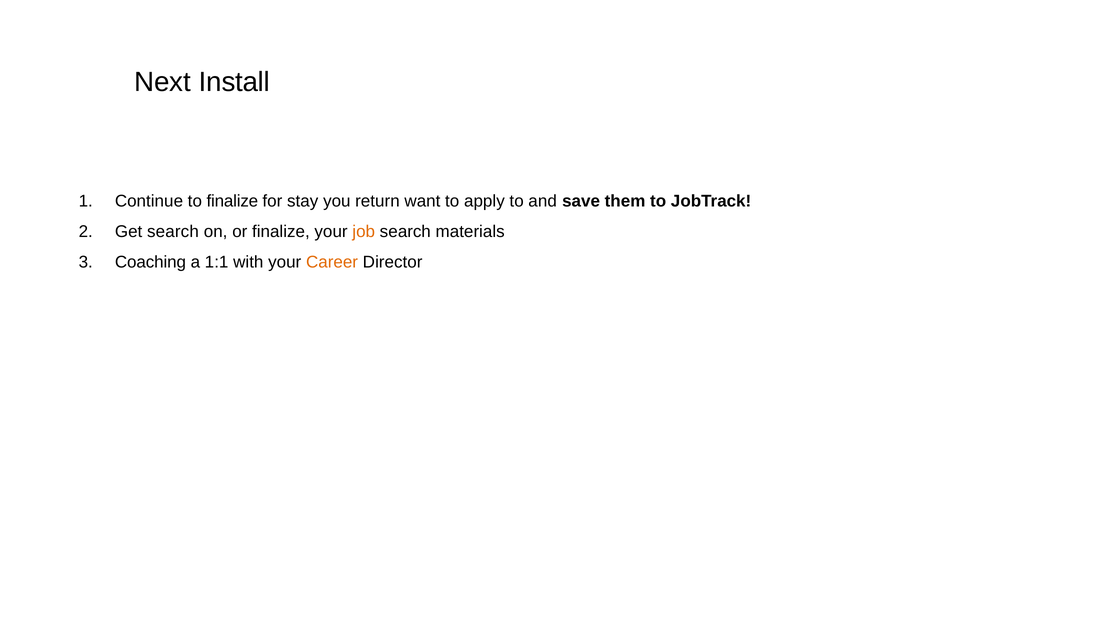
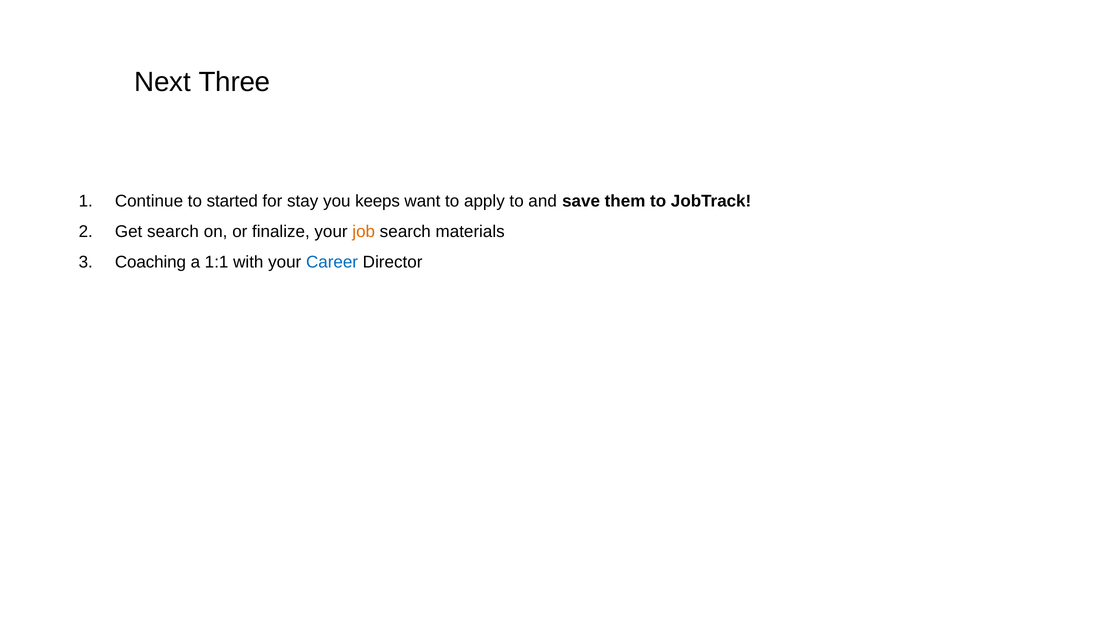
Install: Install -> Three (234, 82)
to finalize: finalize -> started (232, 201)
return: return -> keeps (378, 201)
Career colour: orange -> blue (332, 262)
